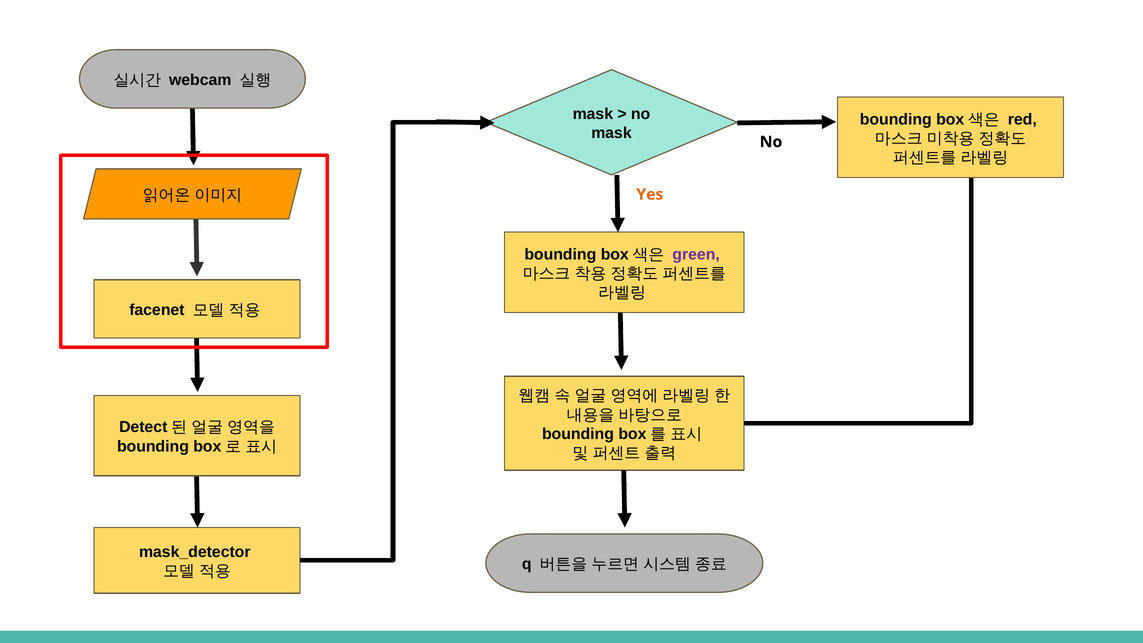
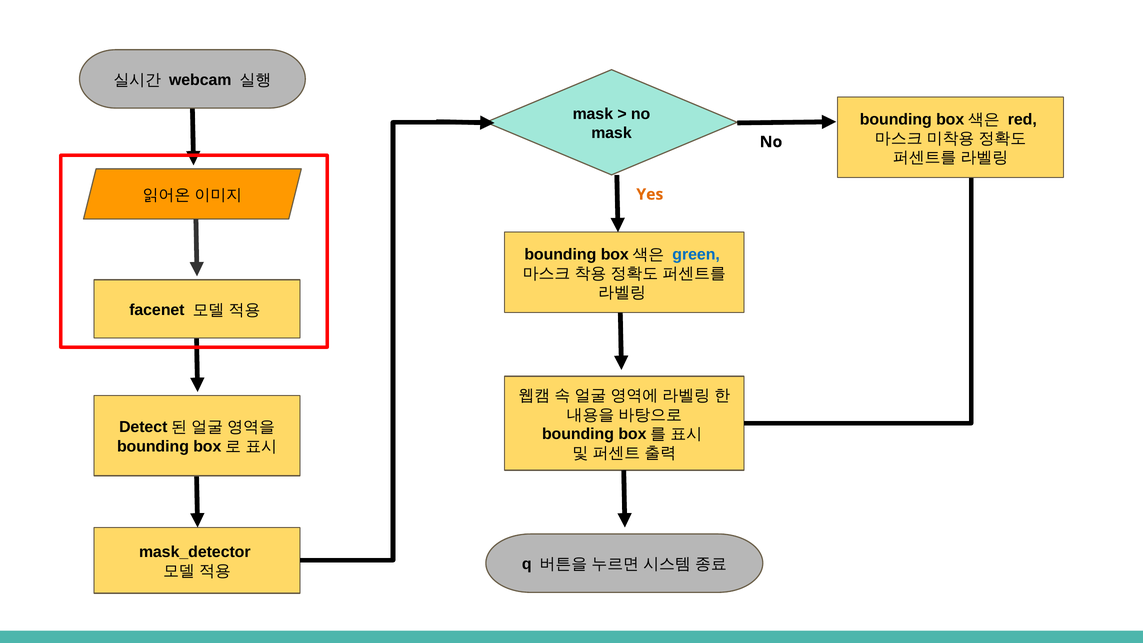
green colour: purple -> blue (696, 254)
